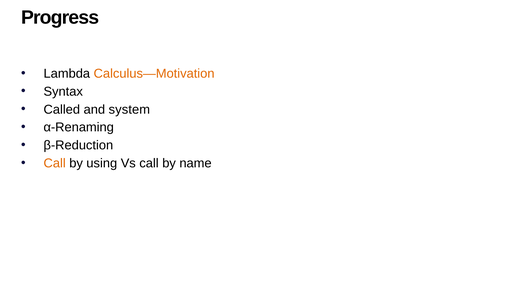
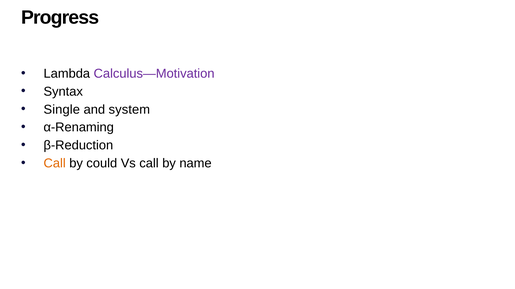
Calculus—Motivation colour: orange -> purple (154, 74)
Called: Called -> Single (62, 110)
using: using -> could (102, 164)
